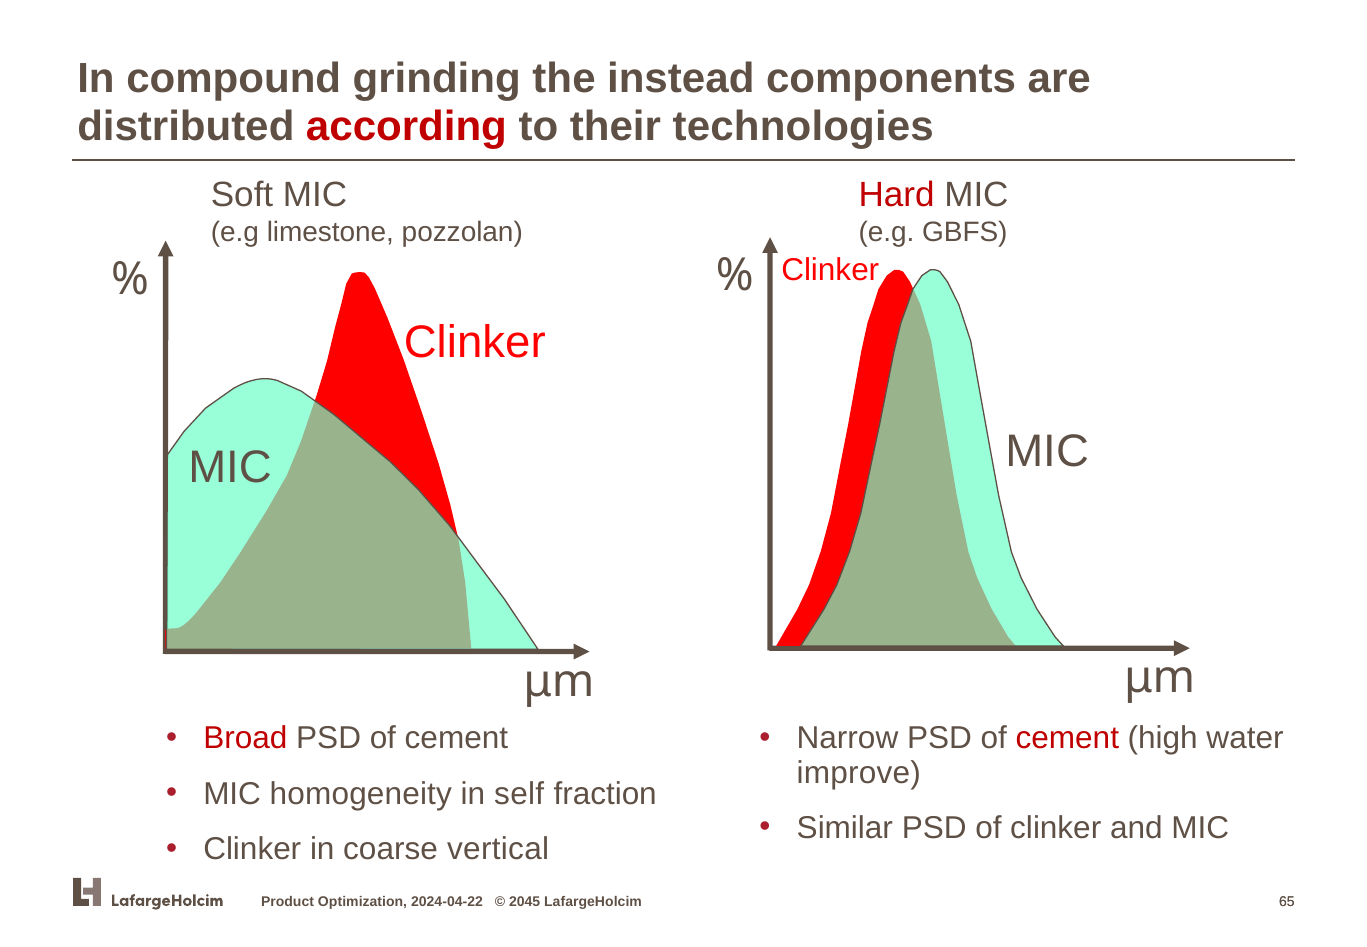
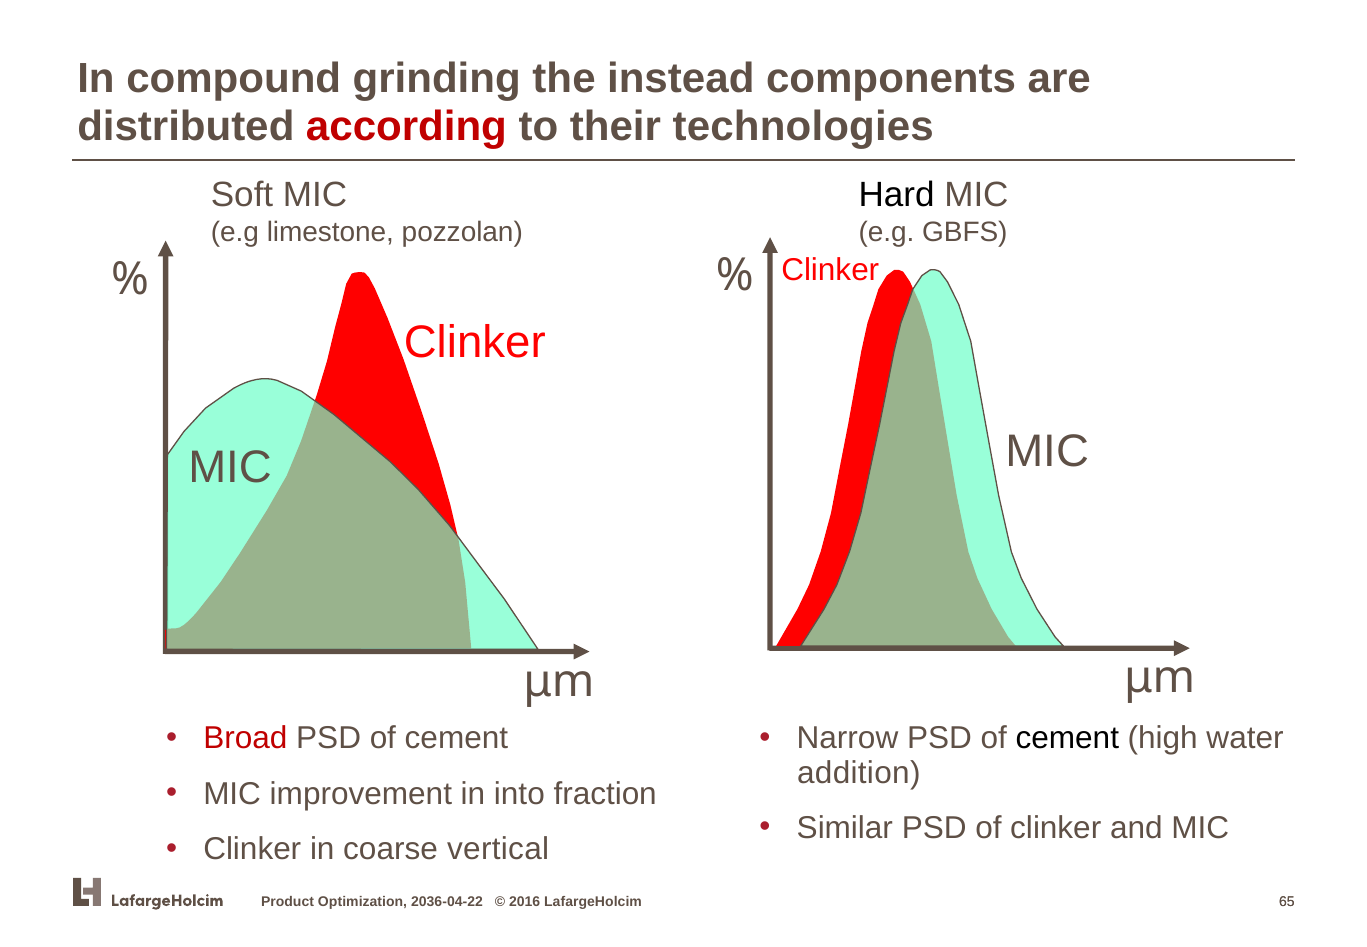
Hard colour: red -> black (897, 194)
cement colour: red -> black (1067, 738)
improve: improve -> addition (859, 772)
homogeneity: homogeneity -> improvement (361, 793)
self: self -> into (519, 793)
2024-04-22: 2024-04-22 -> 2036-04-22 (447, 901)
2045: 2045 -> 2016 (525, 901)
